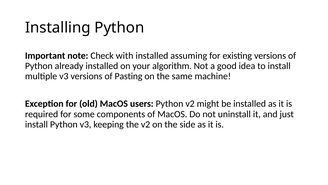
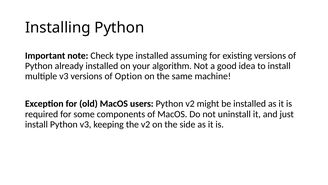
with: with -> type (125, 55)
Pasting: Pasting -> Option (128, 76)
